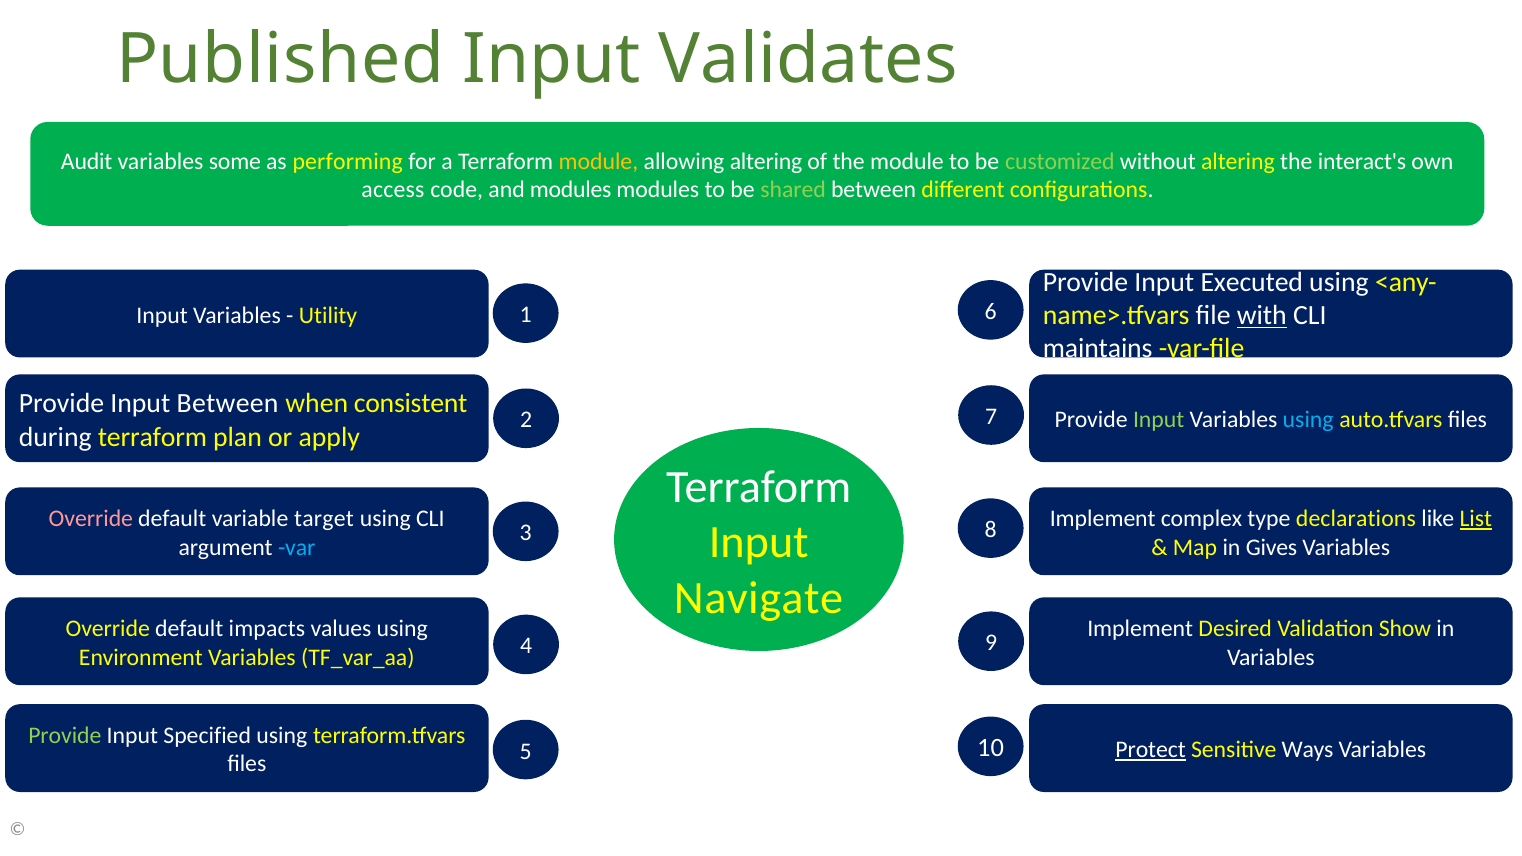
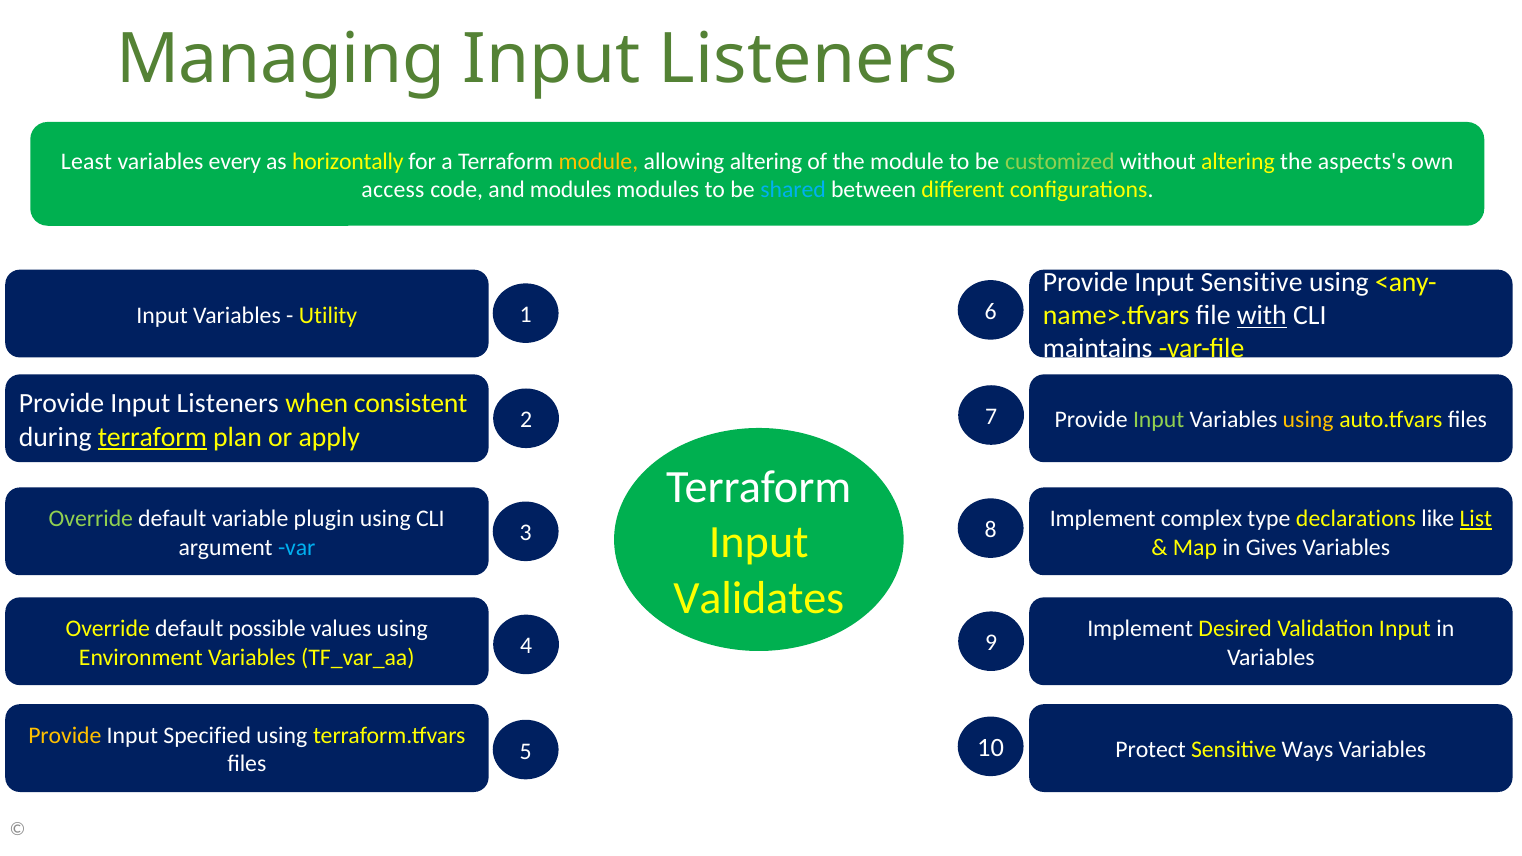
Published: Published -> Managing (281, 60)
Validates: Validates -> Listeners (808, 60)
Audit: Audit -> Least (87, 161)
some: some -> every (235, 161)
performing: performing -> horizontally (348, 161)
interact's: interact's -> aspects's (1362, 161)
shared colour: light green -> light blue (793, 190)
Input Executed: Executed -> Sensitive (1252, 282)
Provide Input Between: Between -> Listeners (228, 404)
using colour: light blue -> yellow (1308, 420)
terraform underline: none -> present (152, 437)
Override colour: pink -> light green (91, 519)
target: target -> plugin (324, 519)
Navigate: Navigate -> Validates (759, 598)
impacts: impacts -> possible (267, 629)
Validation Show: Show -> Input (1405, 629)
Provide colour: light green -> yellow (65, 736)
Protect underline: present -> none (1151, 750)
